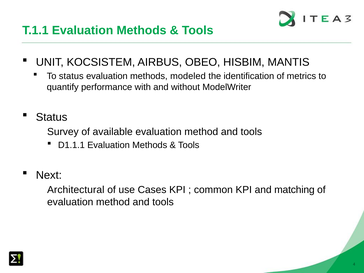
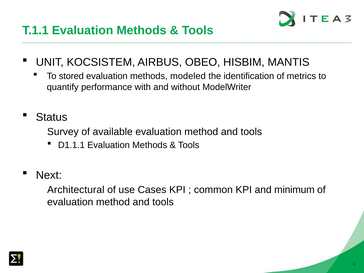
To status: status -> stored (71, 76)
matching: matching -> minimum (294, 190)
